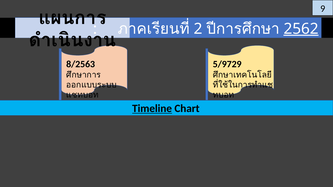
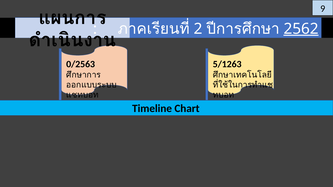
8/2563: 8/2563 -> 0/2563 (81, 64)
5/9729: 5/9729 -> 5/1263 (227, 64)
Timeline underline: present -> none (152, 109)
